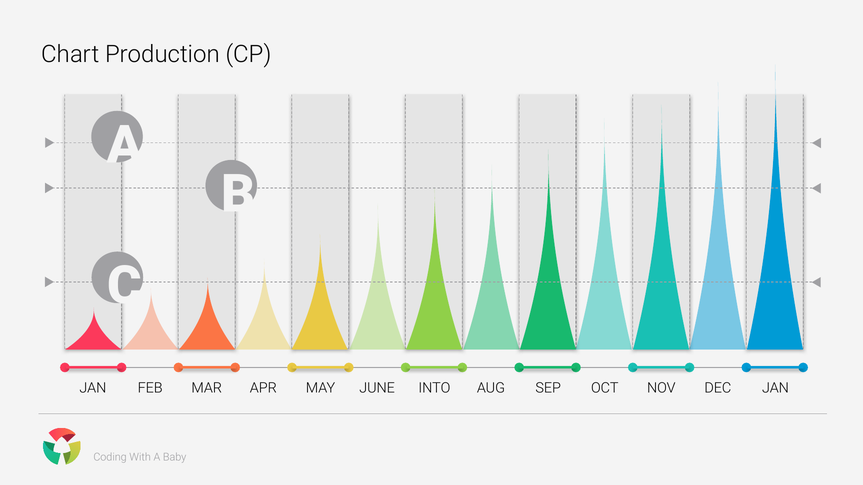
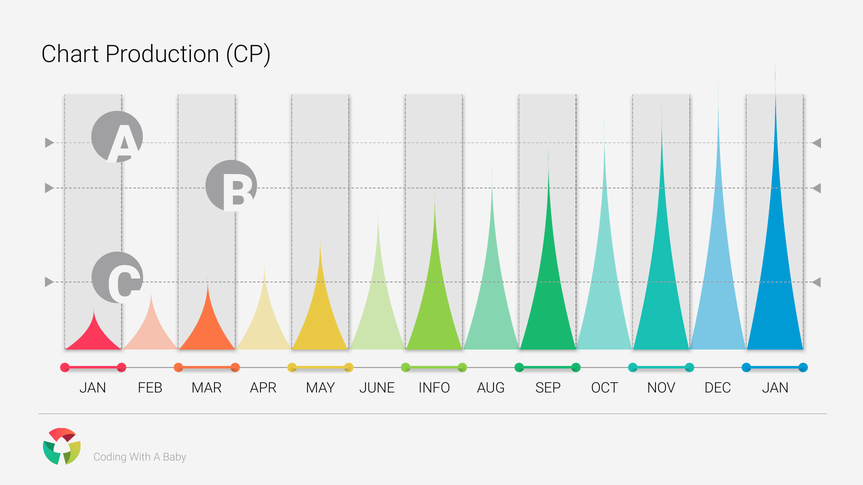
INTO: INTO -> INFO (434, 388)
